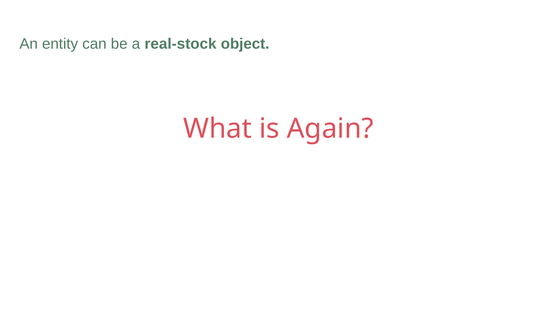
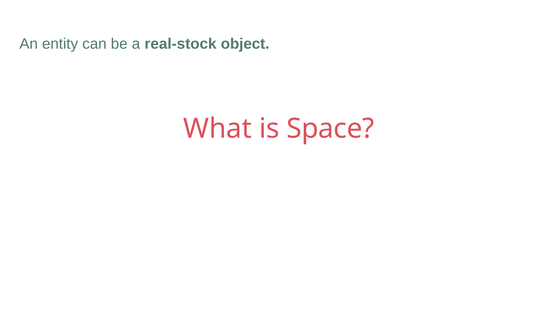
Again: Again -> Space (330, 129)
